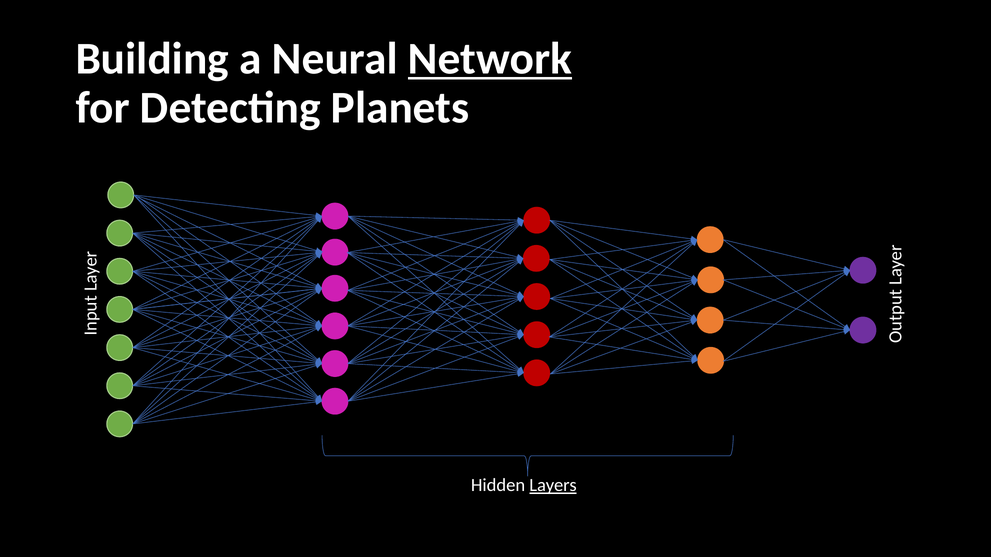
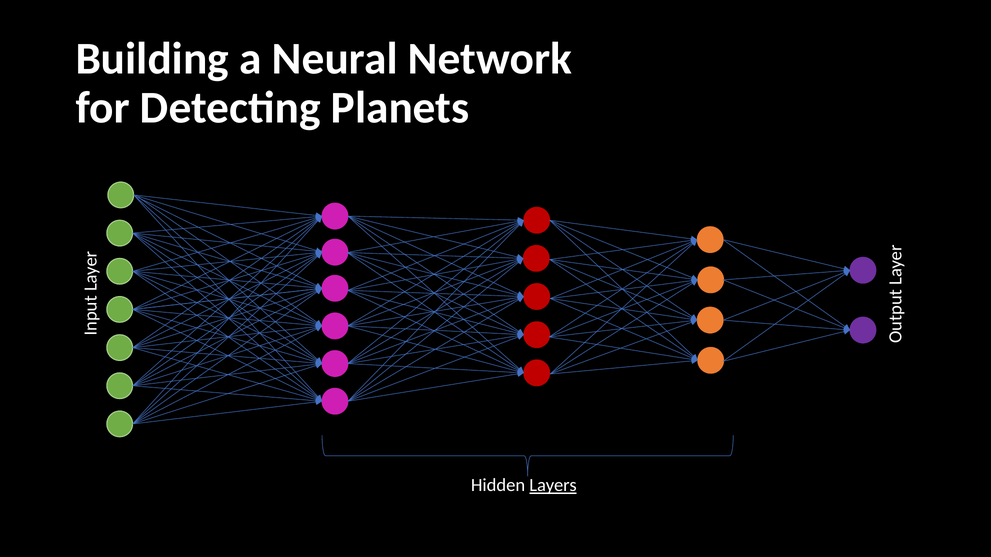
Network underline: present -> none (490, 59)
